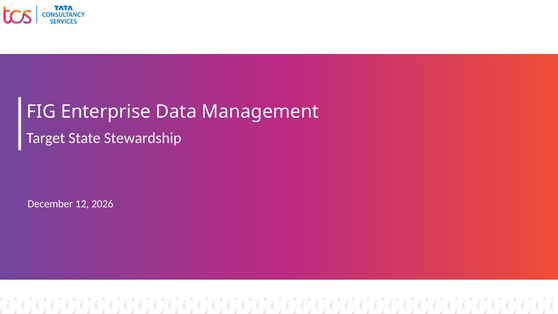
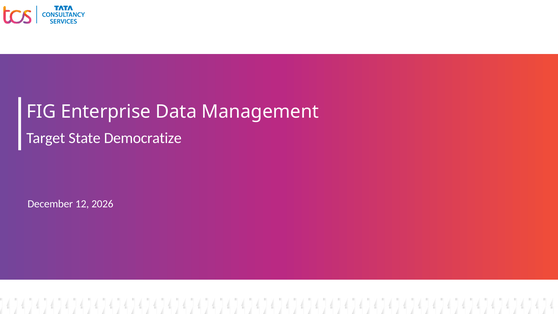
Stewardship: Stewardship -> Democratize (143, 138)
